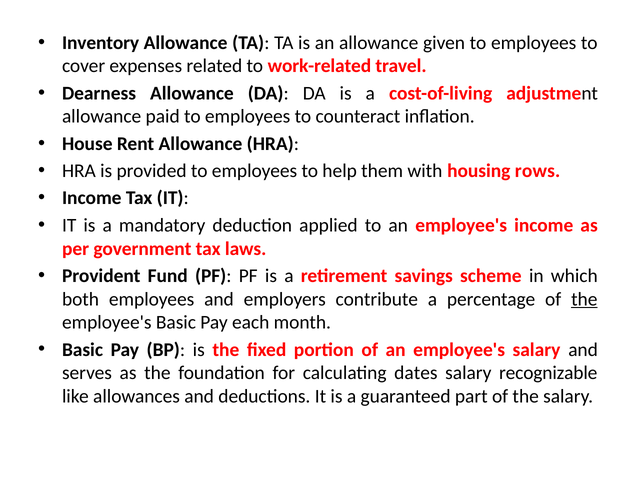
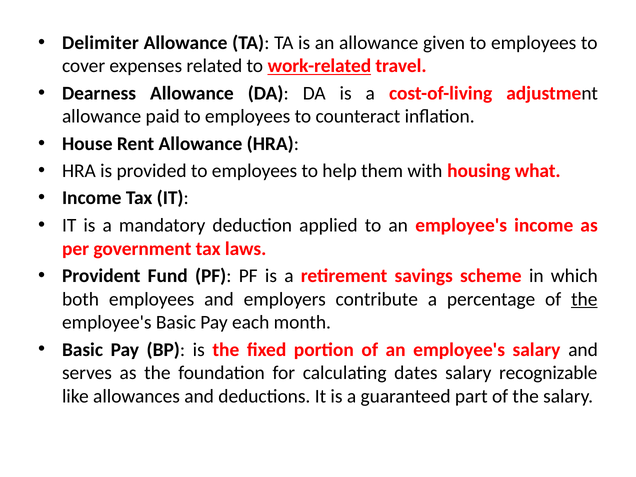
Inventory: Inventory -> Delimiter (100, 43)
work-related underline: none -> present (319, 66)
rows: rows -> what (538, 171)
